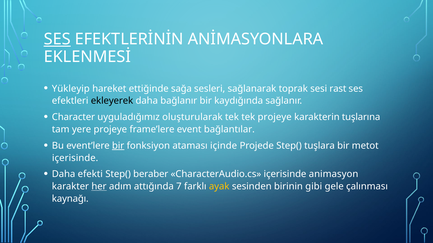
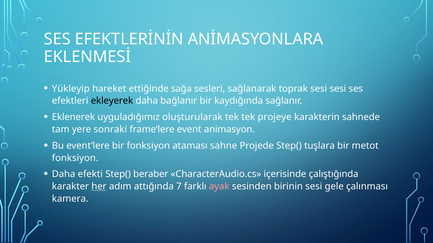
SES underline: present -> none (57, 39)
sesi rast: rast -> sesi (338, 89)
Character: Character -> Eklenerek (73, 117)
tuşlarına: tuşlarına -> sahnede (361, 117)
yere projeye: projeye -> sonraki (110, 130)
bağlantılar: bağlantılar -> animasyon (229, 130)
bir underline: present -> none (118, 146)
içinde: içinde -> sahne (224, 146)
içerisinde: içerisinde -> fonksiyon (75, 158)
animasyon: animasyon -> çalıştığında (334, 175)
ayak colour: yellow -> pink (219, 187)
birinin gibi: gibi -> sesi (314, 187)
kaynağı: kaynağı -> kamera (70, 199)
